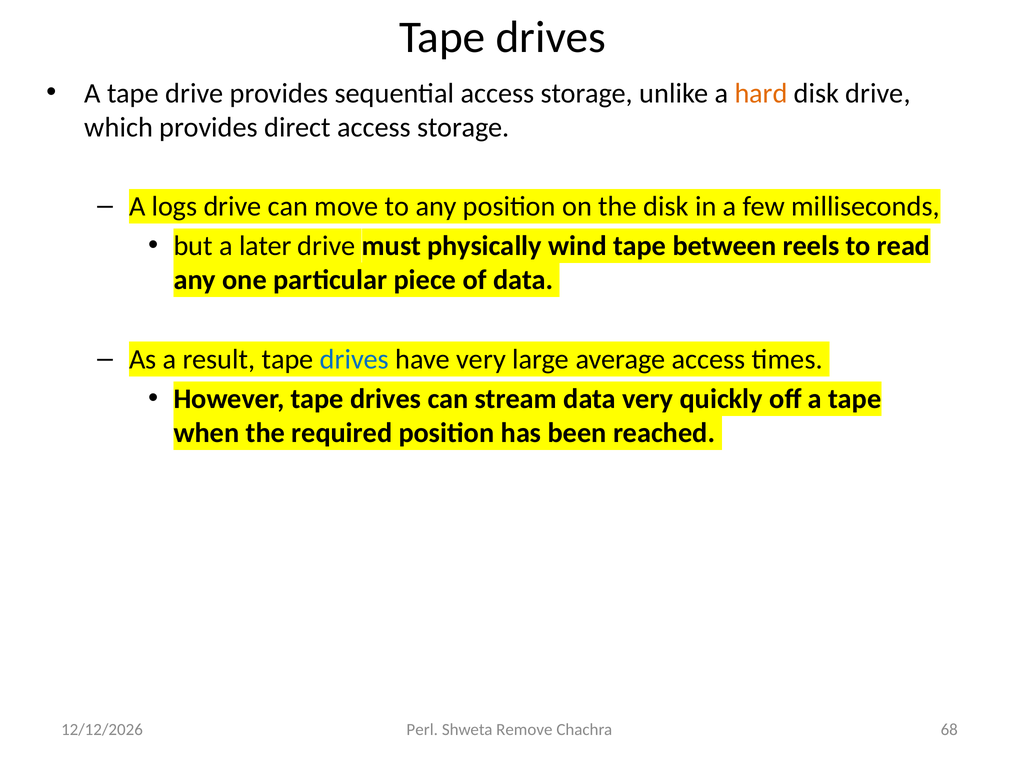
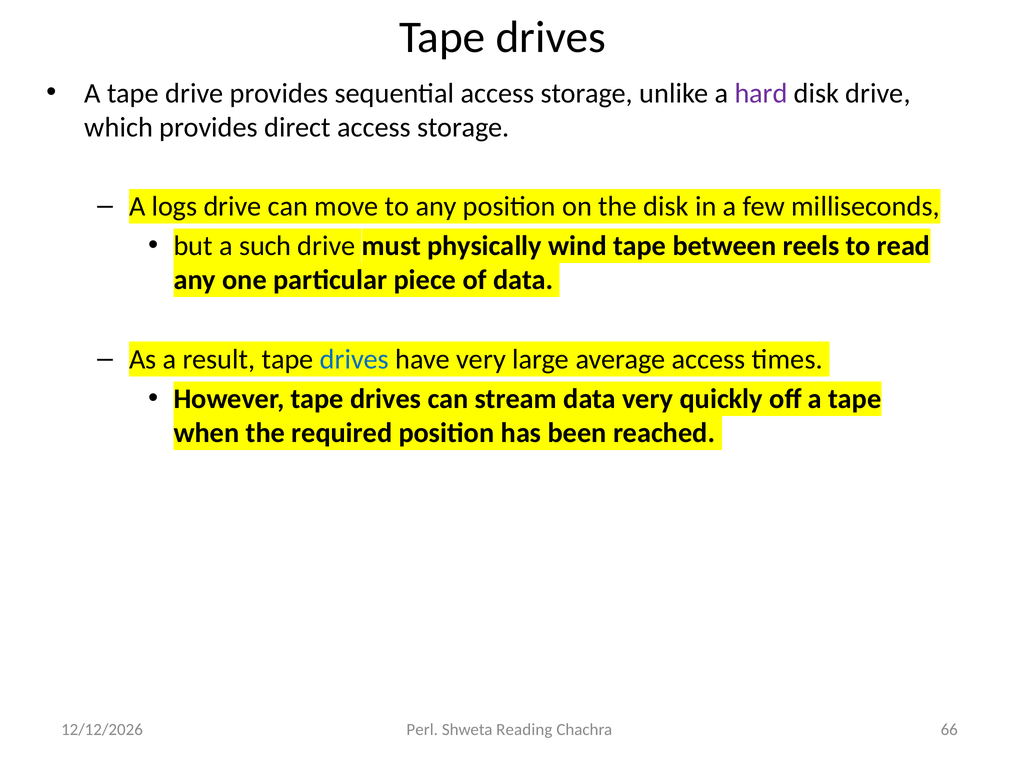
hard colour: orange -> purple (761, 93)
later: later -> such (265, 246)
Remove: Remove -> Reading (524, 730)
68: 68 -> 66 (949, 730)
